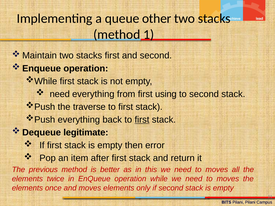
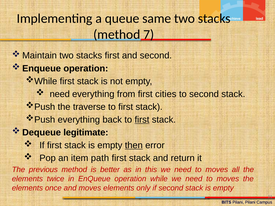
other: other -> same (157, 19)
1: 1 -> 7 (149, 35)
using: using -> cities (166, 94)
then underline: none -> present (134, 145)
after: after -> path (100, 158)
